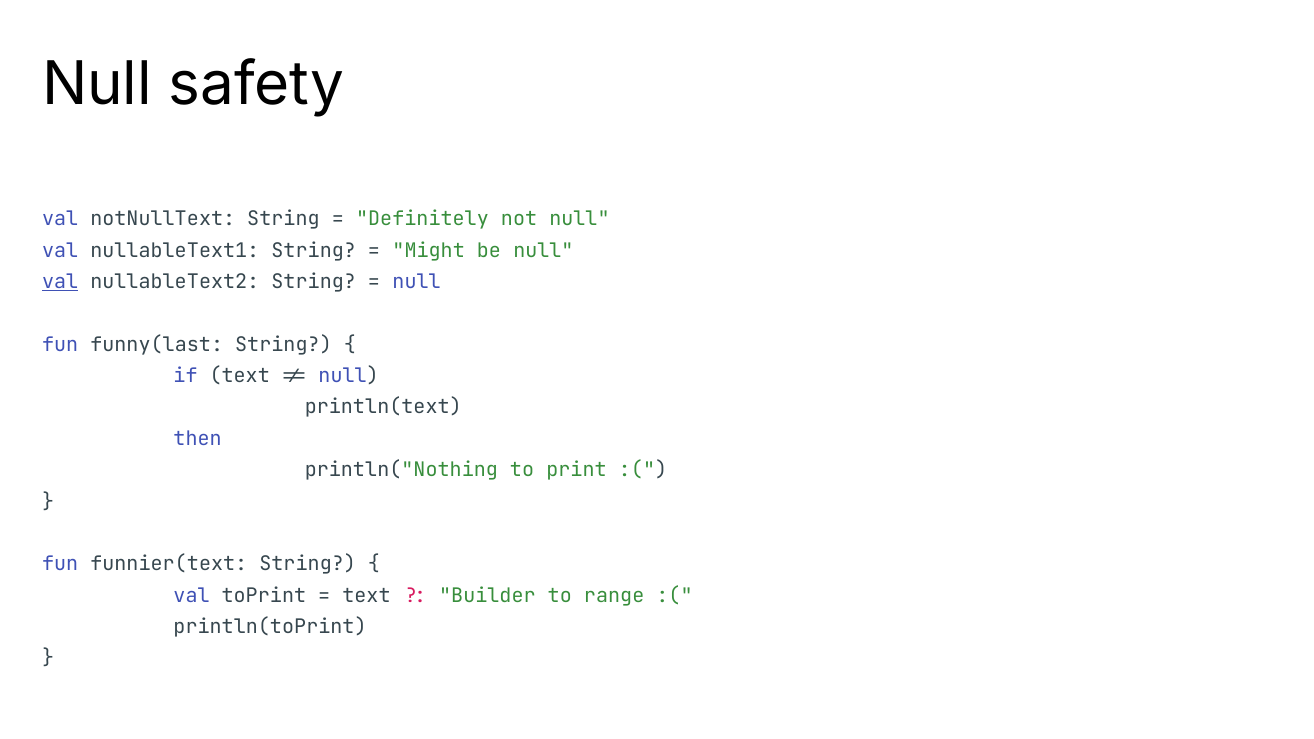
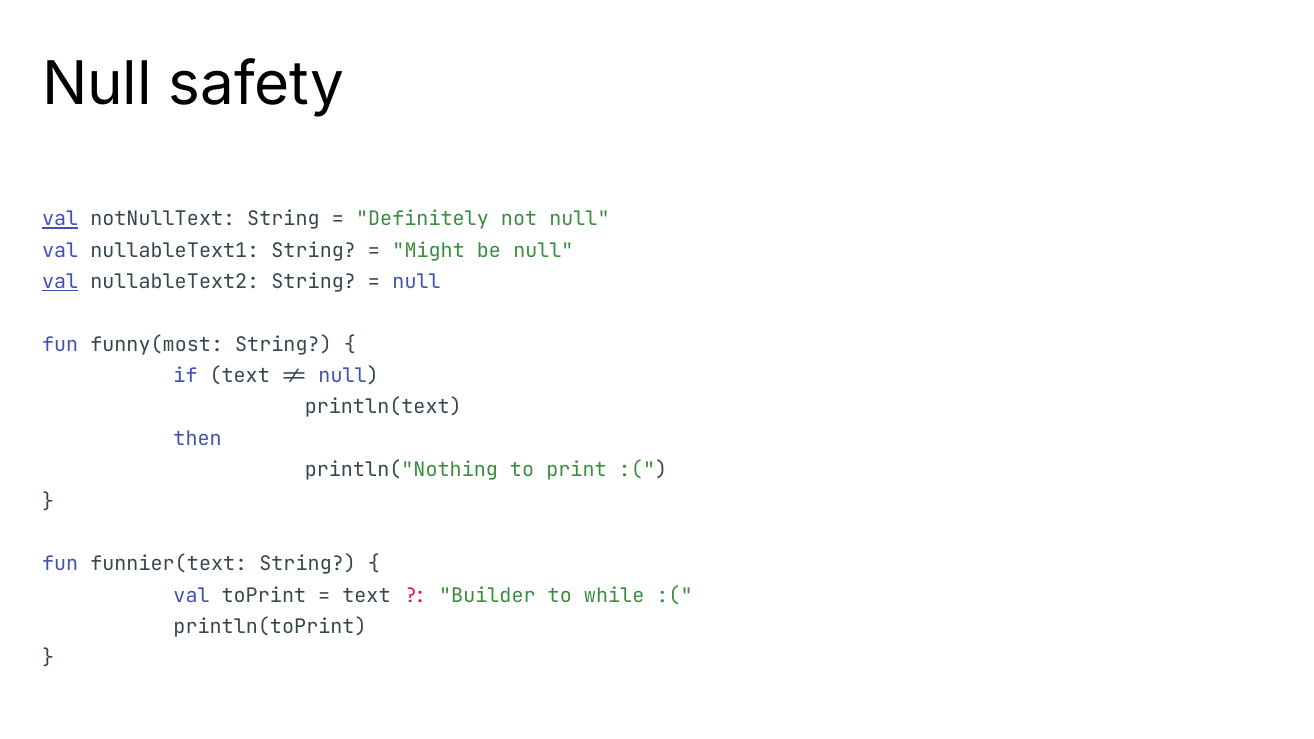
val underline: none -> present (60, 219)
funny(last: funny(last -> funny(most (157, 345)
range: range -> while (614, 596)
